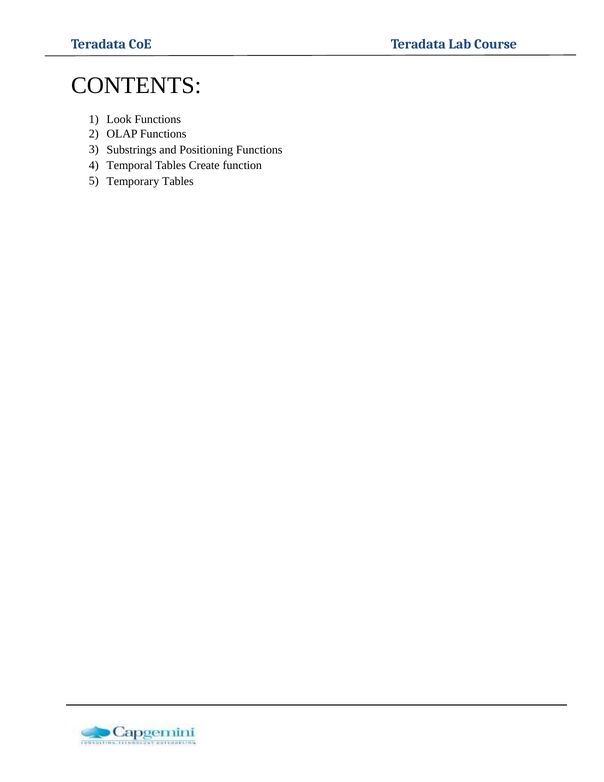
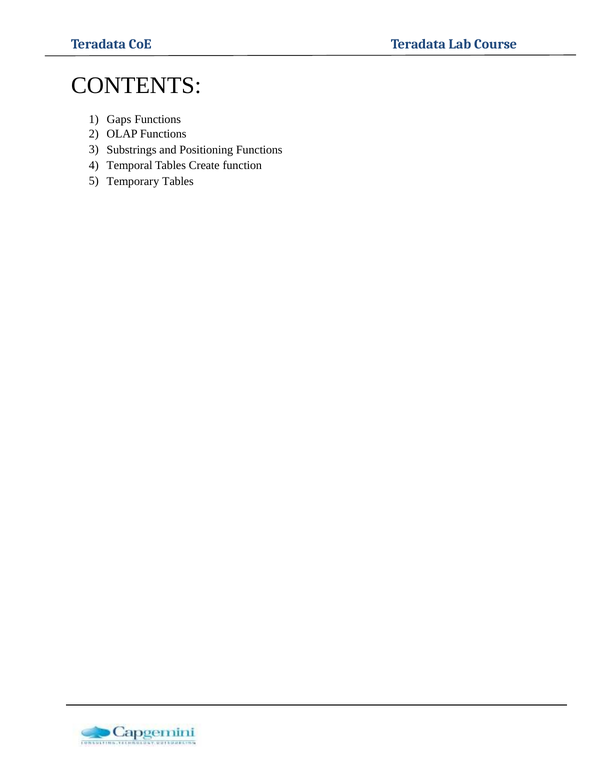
Look: Look -> Gaps (119, 119)
